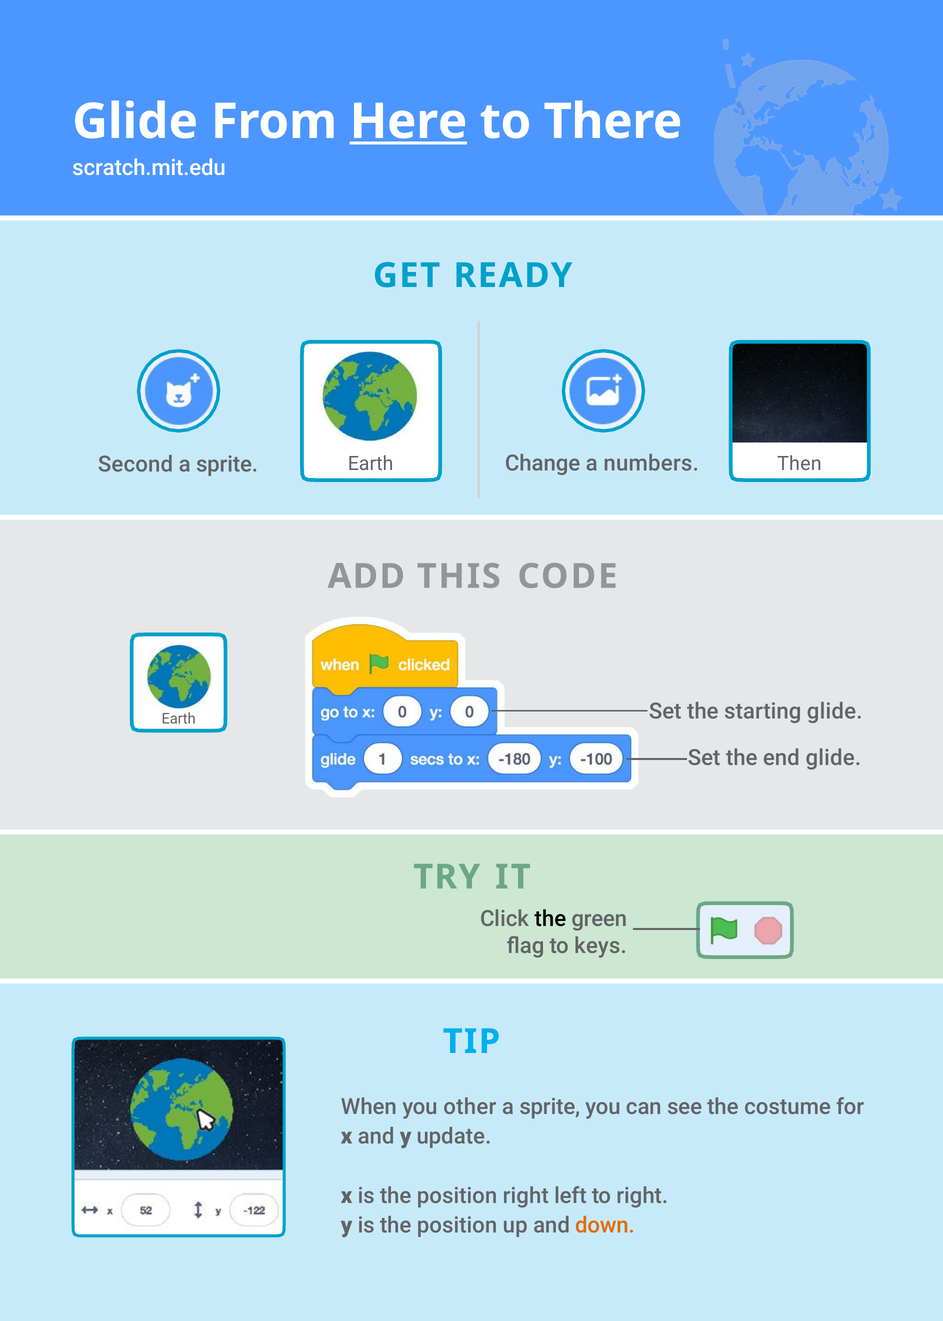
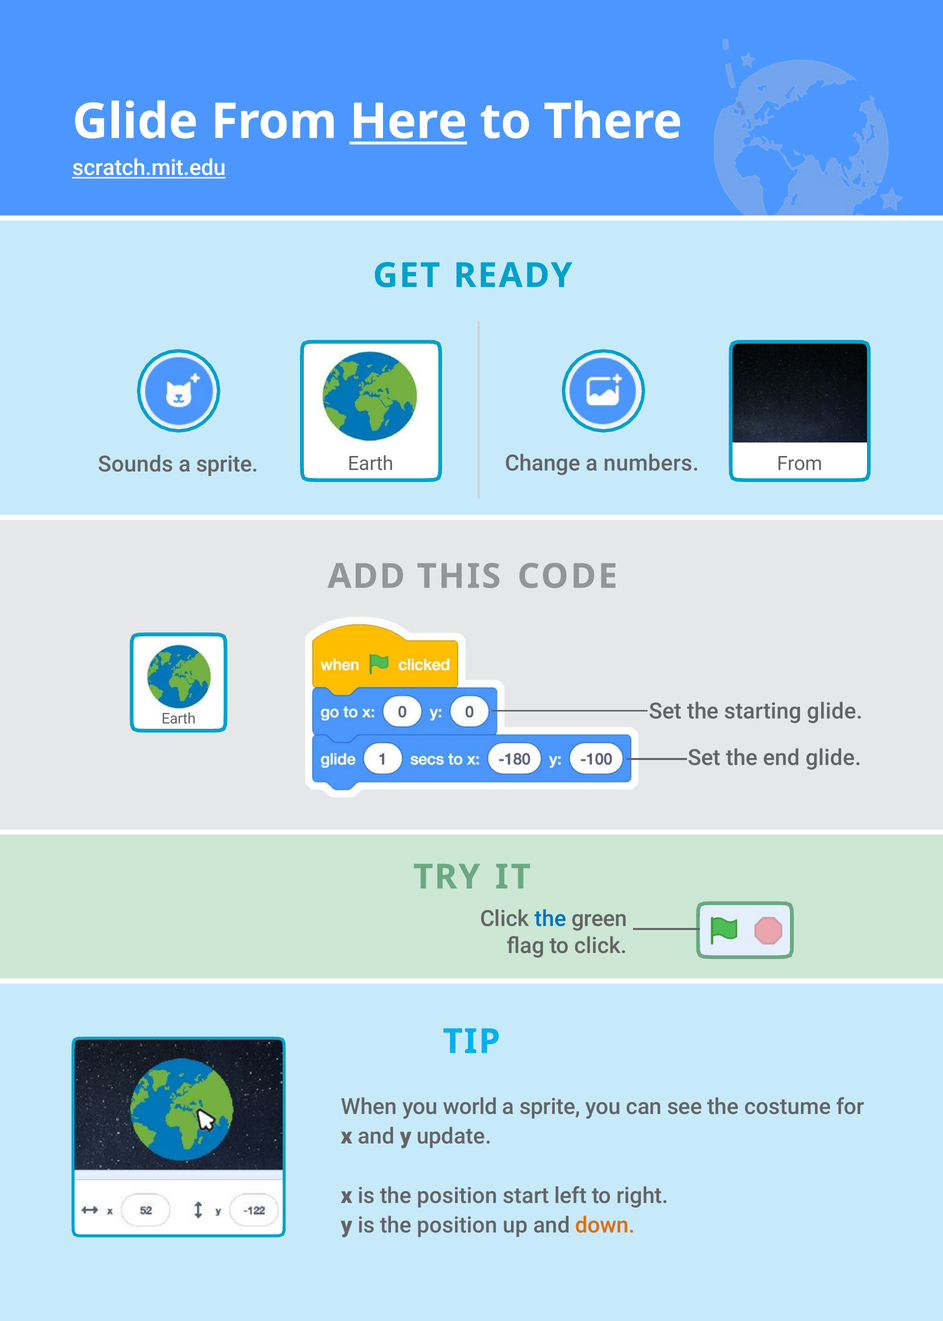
scratch.mit.edu underline: none -> present (149, 168)
Second: Second -> Sounds (136, 464)
sprite Then: Then -> From (800, 464)
the colour: black -> blue (550, 919)
to keys: keys -> click (600, 945)
other: other -> world (470, 1106)
position right: right -> start (526, 1195)
